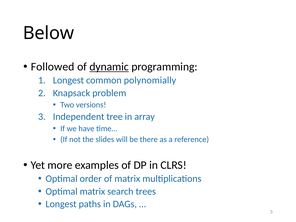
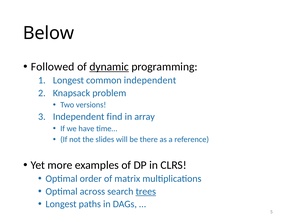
common polynomially: polynomially -> independent (150, 80)
tree: tree -> find (115, 117)
Optimal matrix: matrix -> across (92, 191)
trees underline: none -> present (146, 191)
